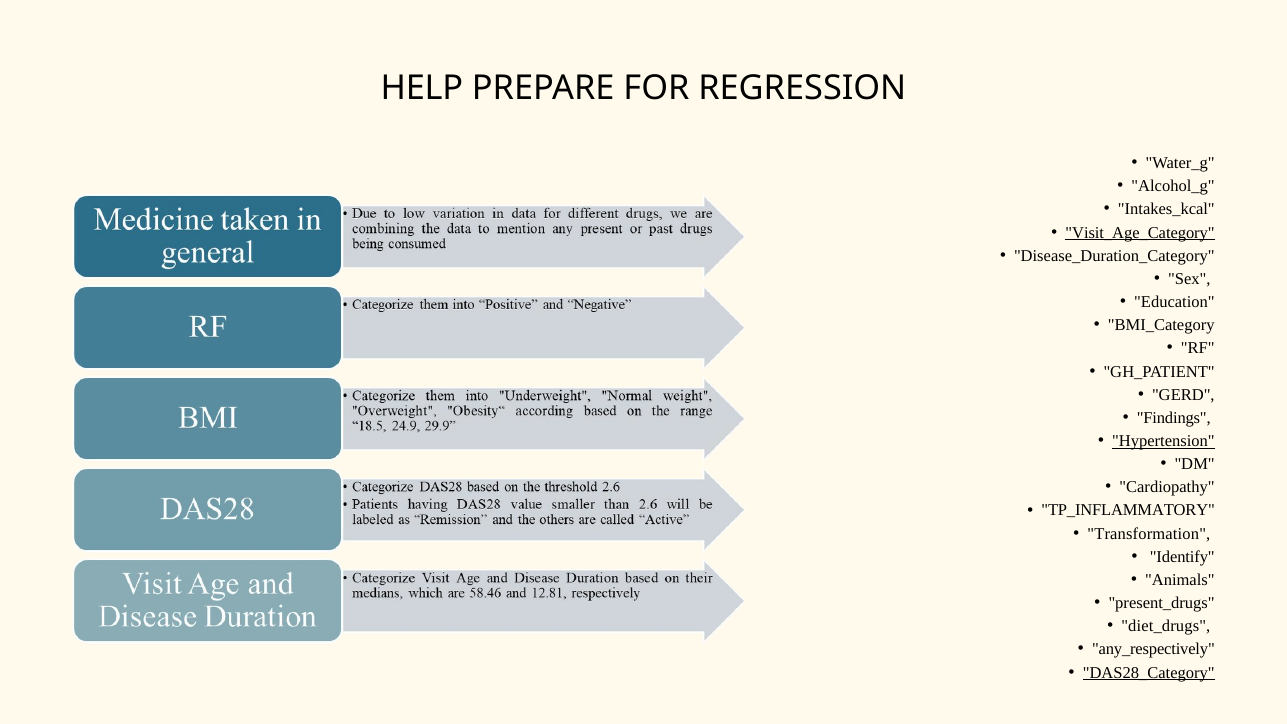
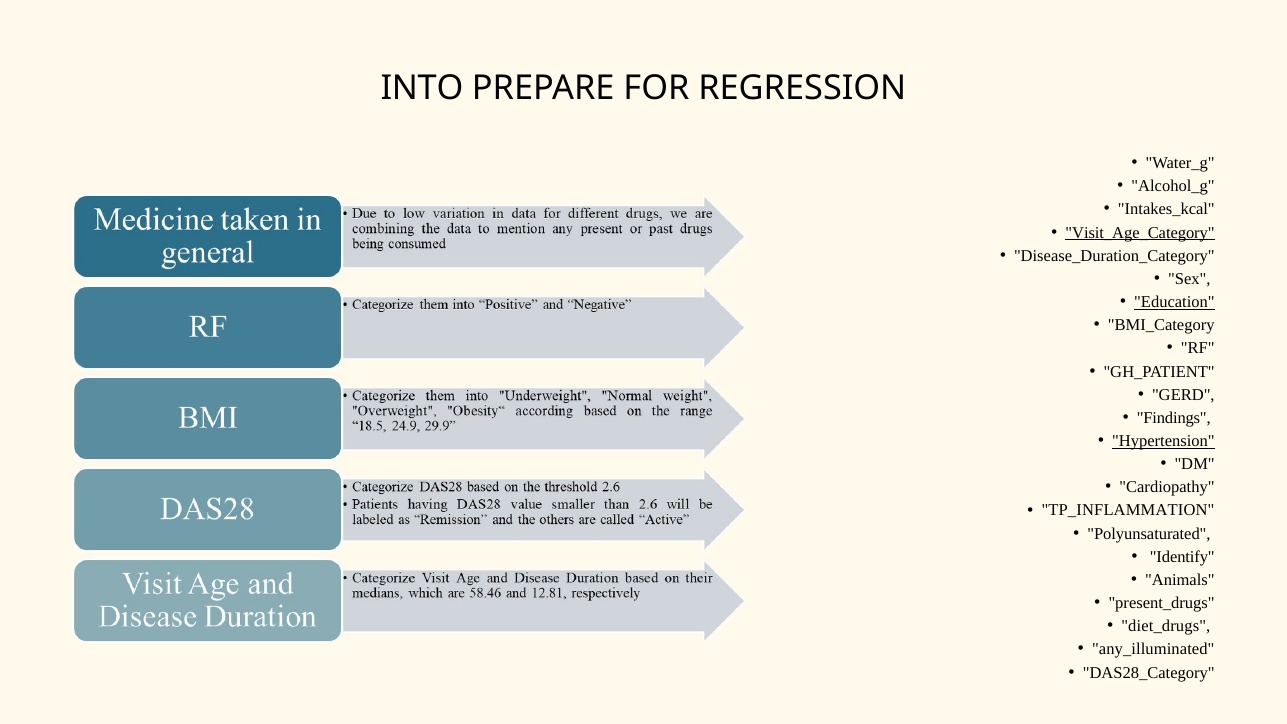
HELP: HELP -> INTO (422, 88)
Education underline: none -> present (1174, 302)
TP_INFLAMMATORY: TP_INFLAMMATORY -> TP_INFLAMMATION (1128, 510)
Transformation: Transformation -> Polyunsaturated (1149, 534)
any_respectively: any_respectively -> any_illuminated (1153, 649)
DAS28_Category underline: present -> none (1149, 673)
